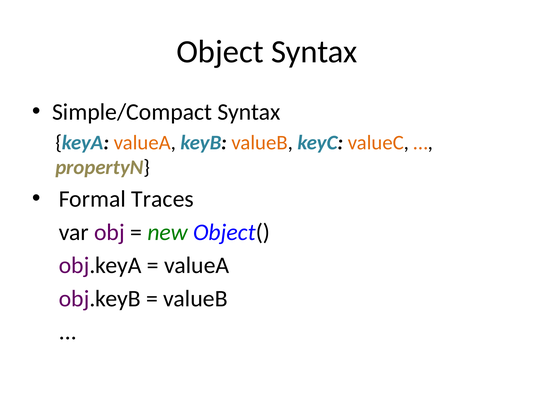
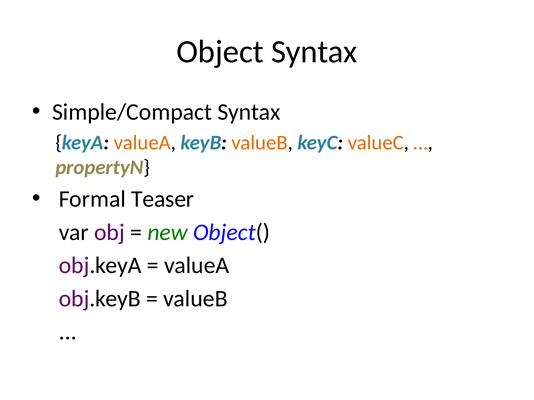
Traces: Traces -> Teaser (163, 199)
